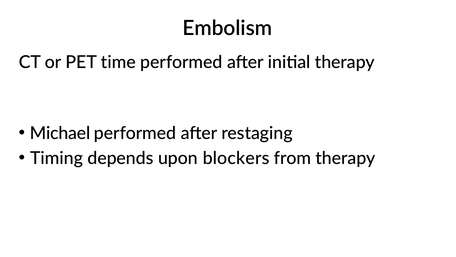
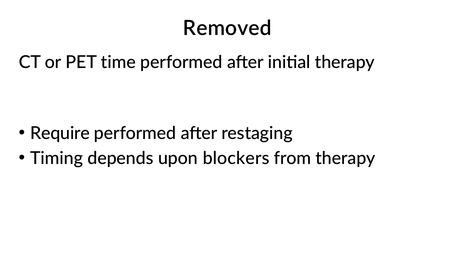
Embolism: Embolism -> Removed (227, 28)
Michael: Michael -> Require (60, 133)
